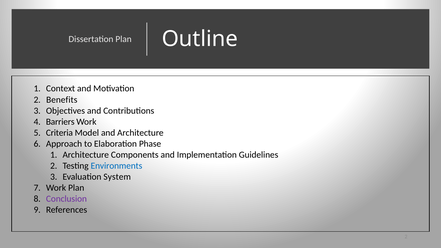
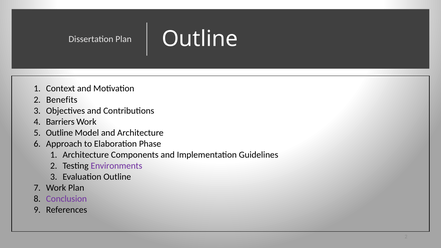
Criteria: Criteria -> Outline (59, 133)
Environments colour: blue -> purple (117, 166)
Evaluation System: System -> Outline (117, 177)
